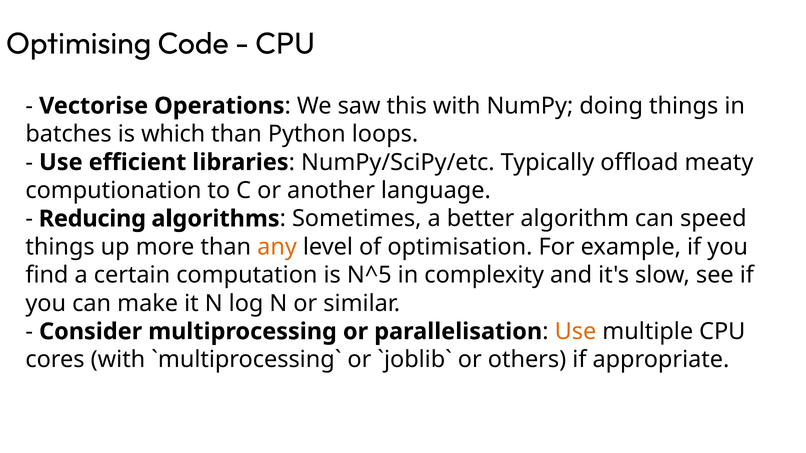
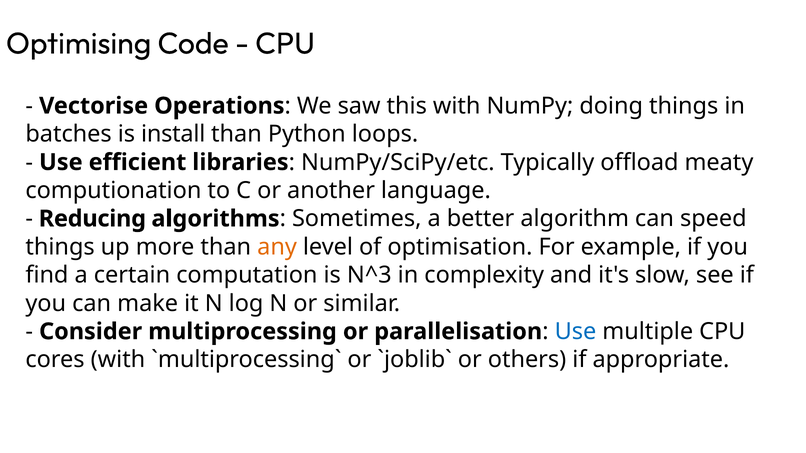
which: which -> install (173, 134)
N^5: N^5 -> N^3 (369, 275)
Use colour: orange -> blue (576, 332)
